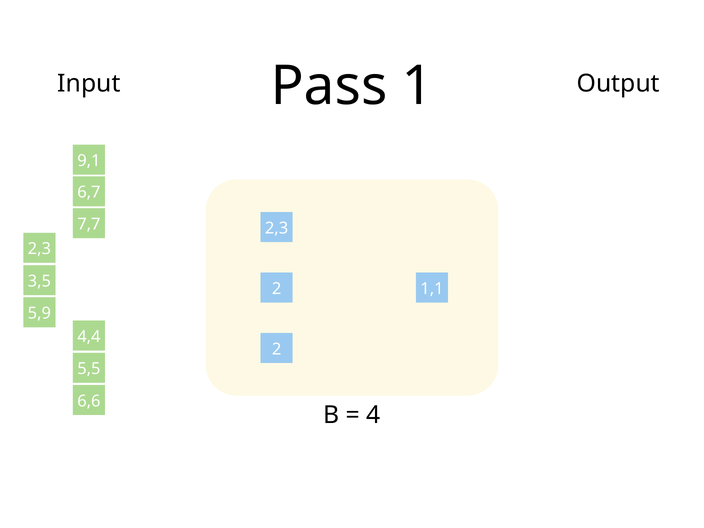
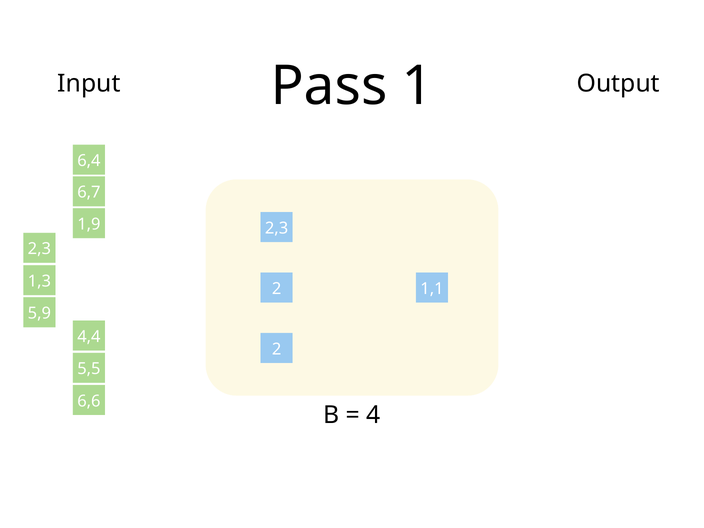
9,1: 9,1 -> 6,4 (89, 161)
7,7: 7,7 -> 1,9 (89, 224)
3,5: 3,5 -> 1,3 (39, 281)
